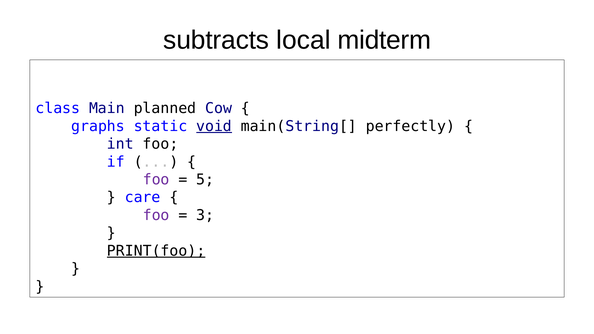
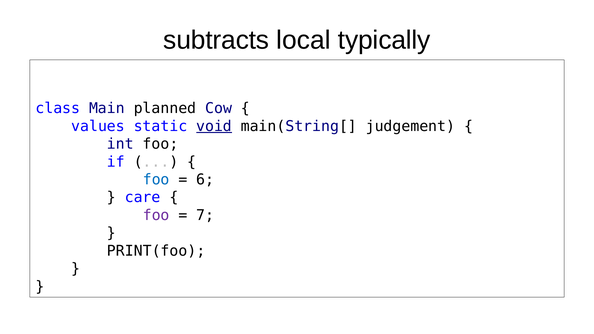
midterm: midterm -> typically (384, 40)
graphs: graphs -> values (98, 126)
perfectly: perfectly -> judgement (410, 126)
foo colour: purple -> blue (156, 180)
5: 5 -> 6 (205, 180)
3: 3 -> 7 (205, 215)
PRINT(foo underline: present -> none (156, 251)
